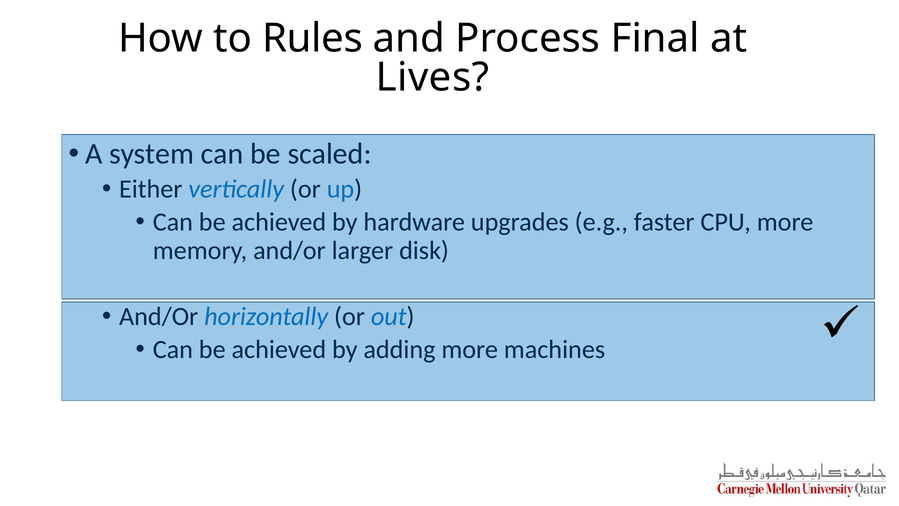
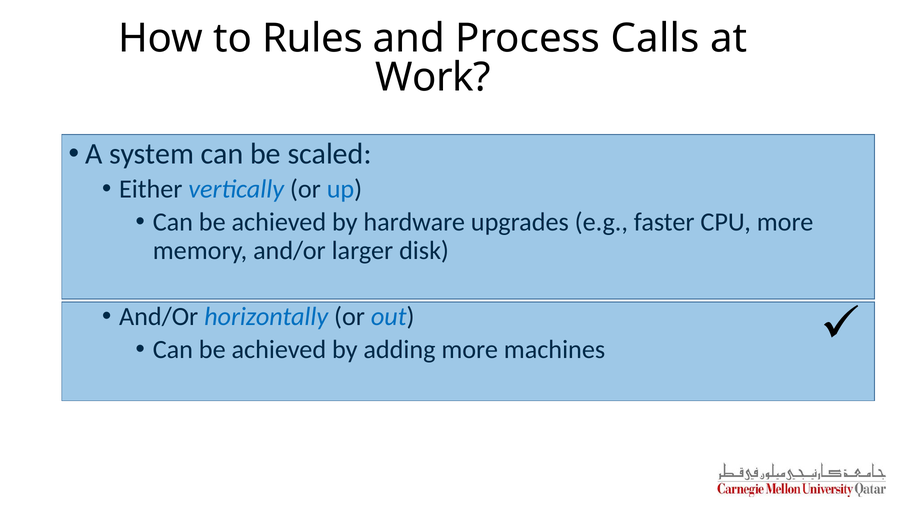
Final: Final -> Calls (655, 38)
Lives: Lives -> Work (433, 77)
